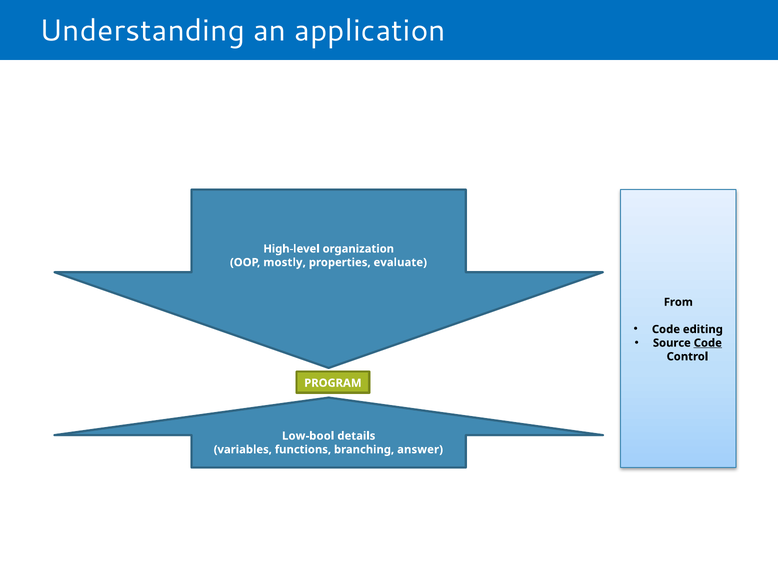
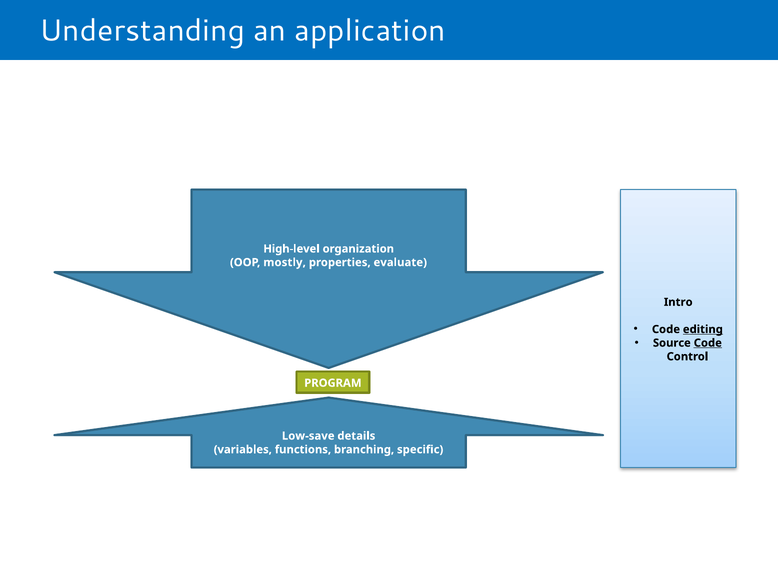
From: From -> Intro (678, 302)
editing underline: none -> present (703, 329)
Low-bool: Low-bool -> Low-save (308, 436)
answer: answer -> specific (420, 449)
